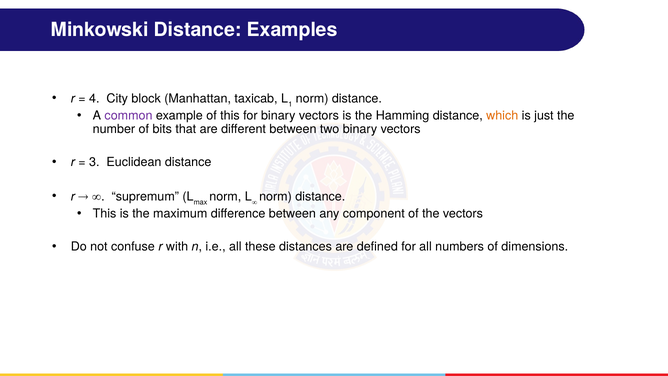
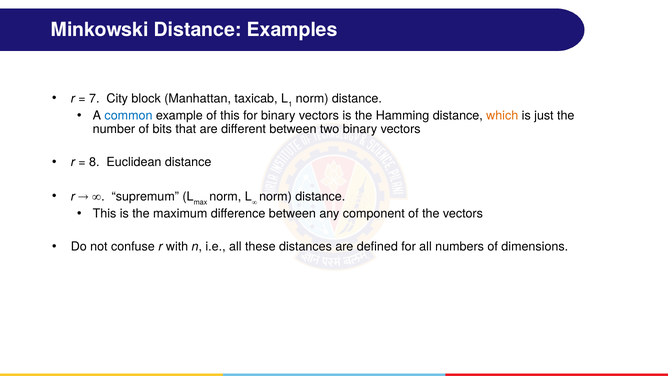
4: 4 -> 7 (94, 99)
common colour: purple -> blue (129, 115)
3: 3 -> 8 (94, 162)
